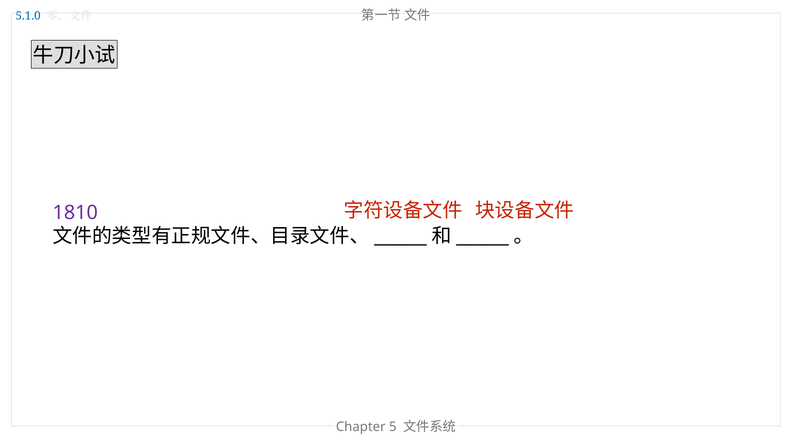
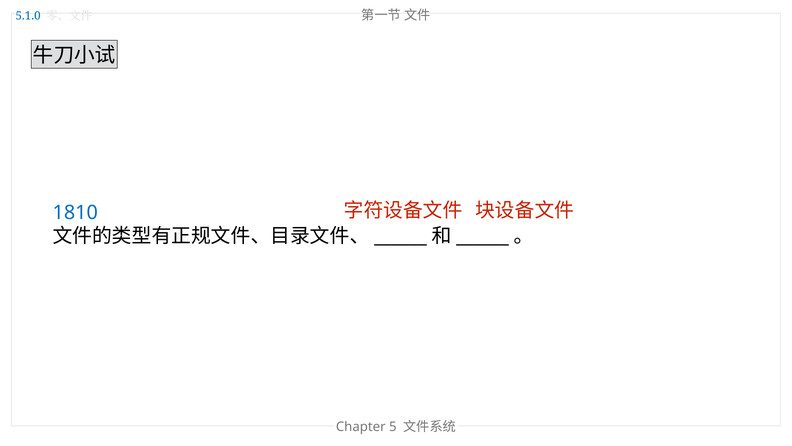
1810 colour: purple -> blue (75, 212)
